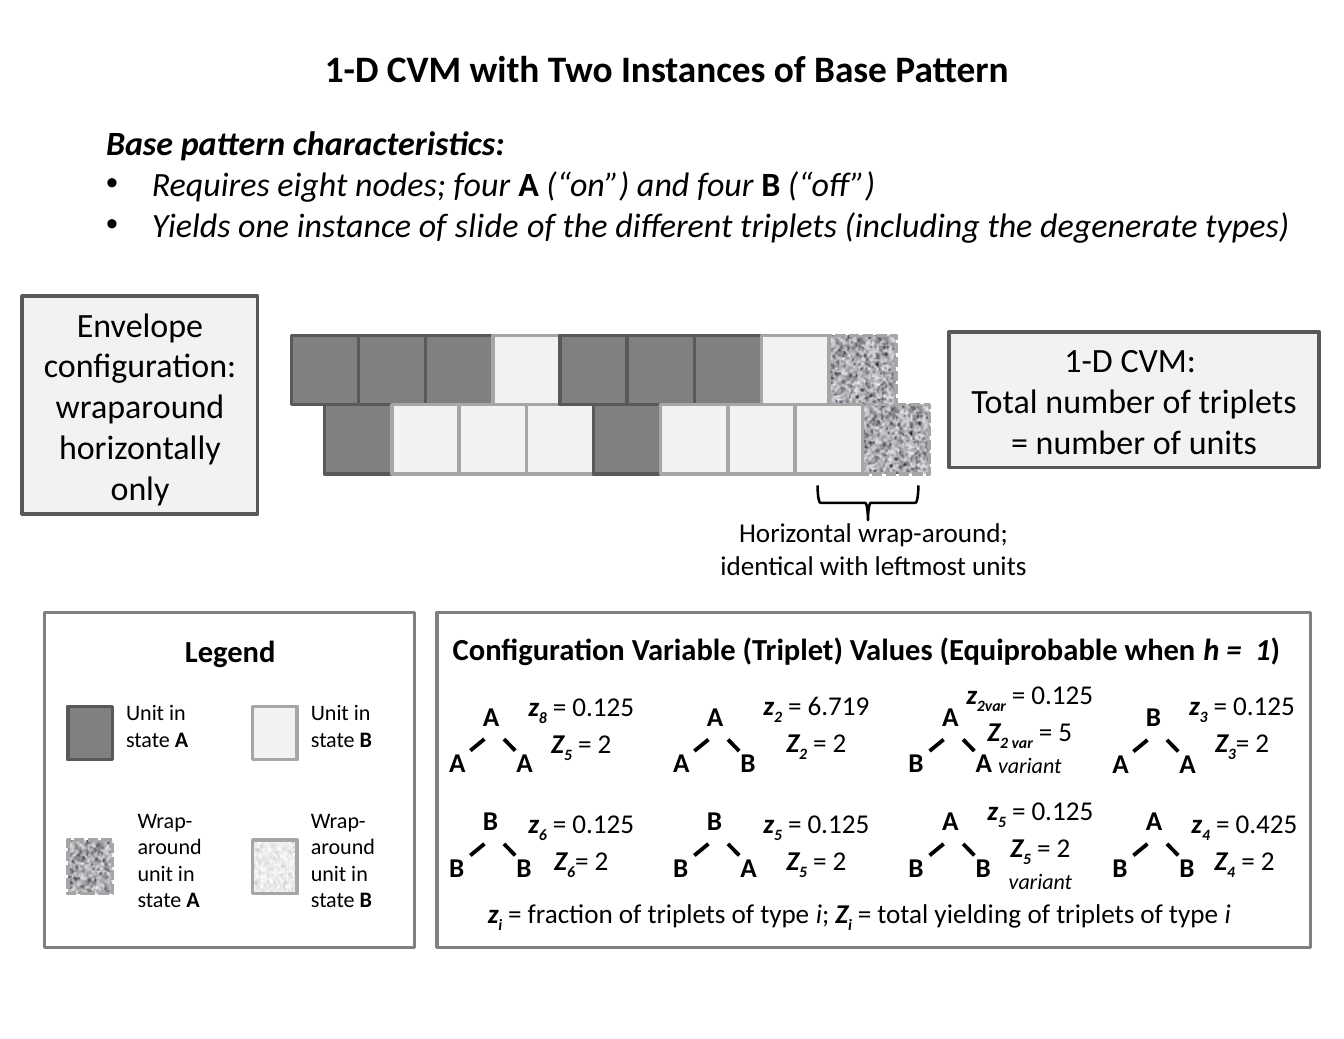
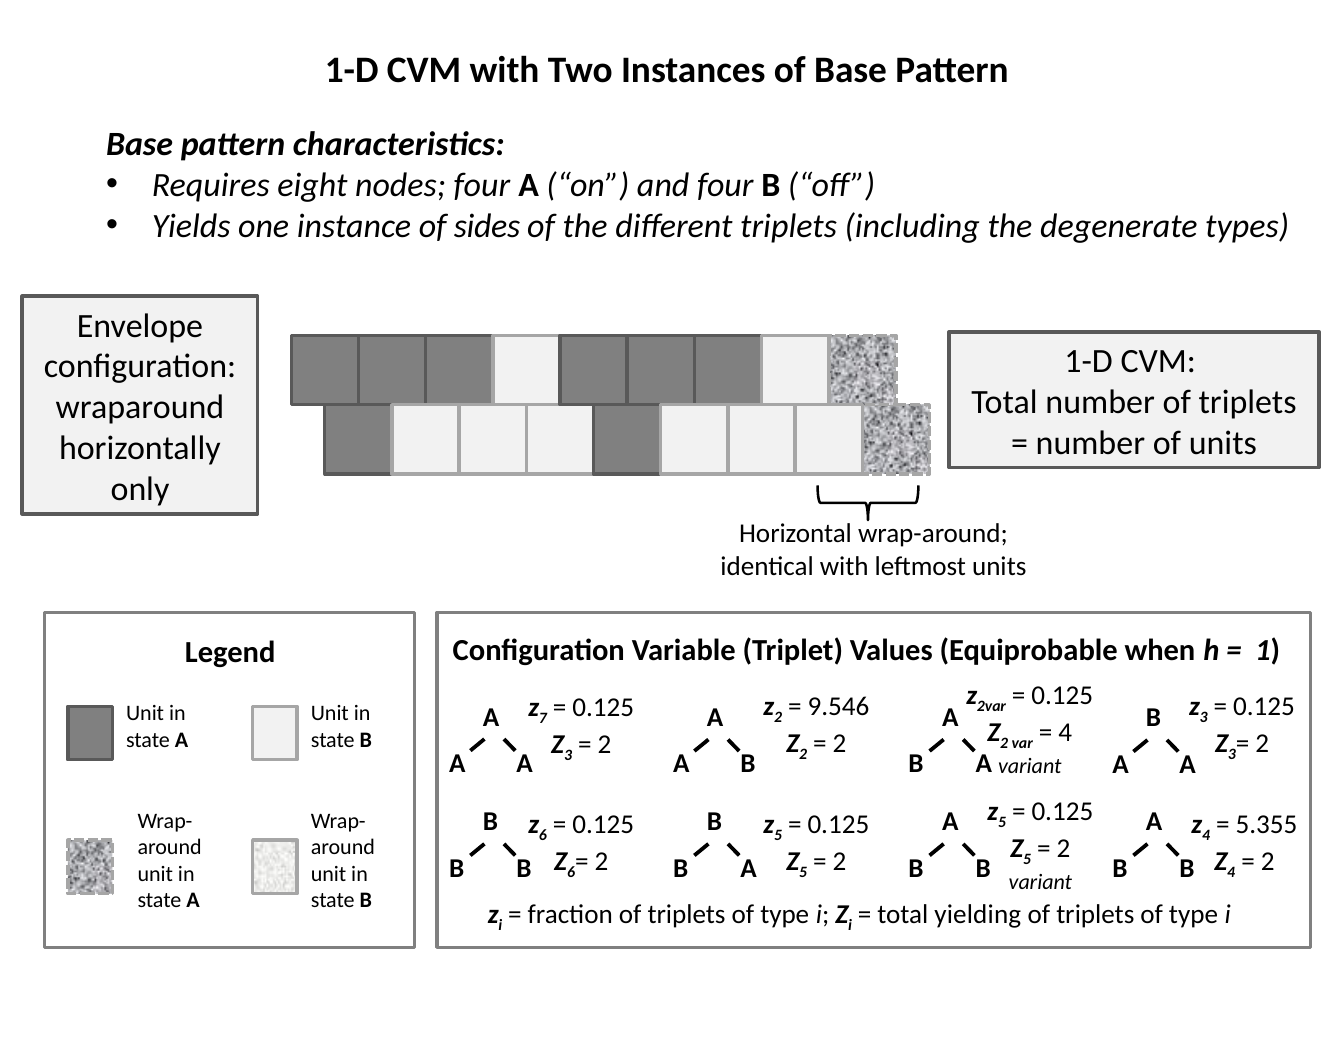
slide: slide -> sides (487, 226)
6.719: 6.719 -> 9.546 (838, 706)
8: 8 -> 7 (543, 718)
5: 5 -> 4 (1065, 732)
5: 5 -> 3 (568, 755)
0.425: 0.425 -> 5.355 (1266, 824)
